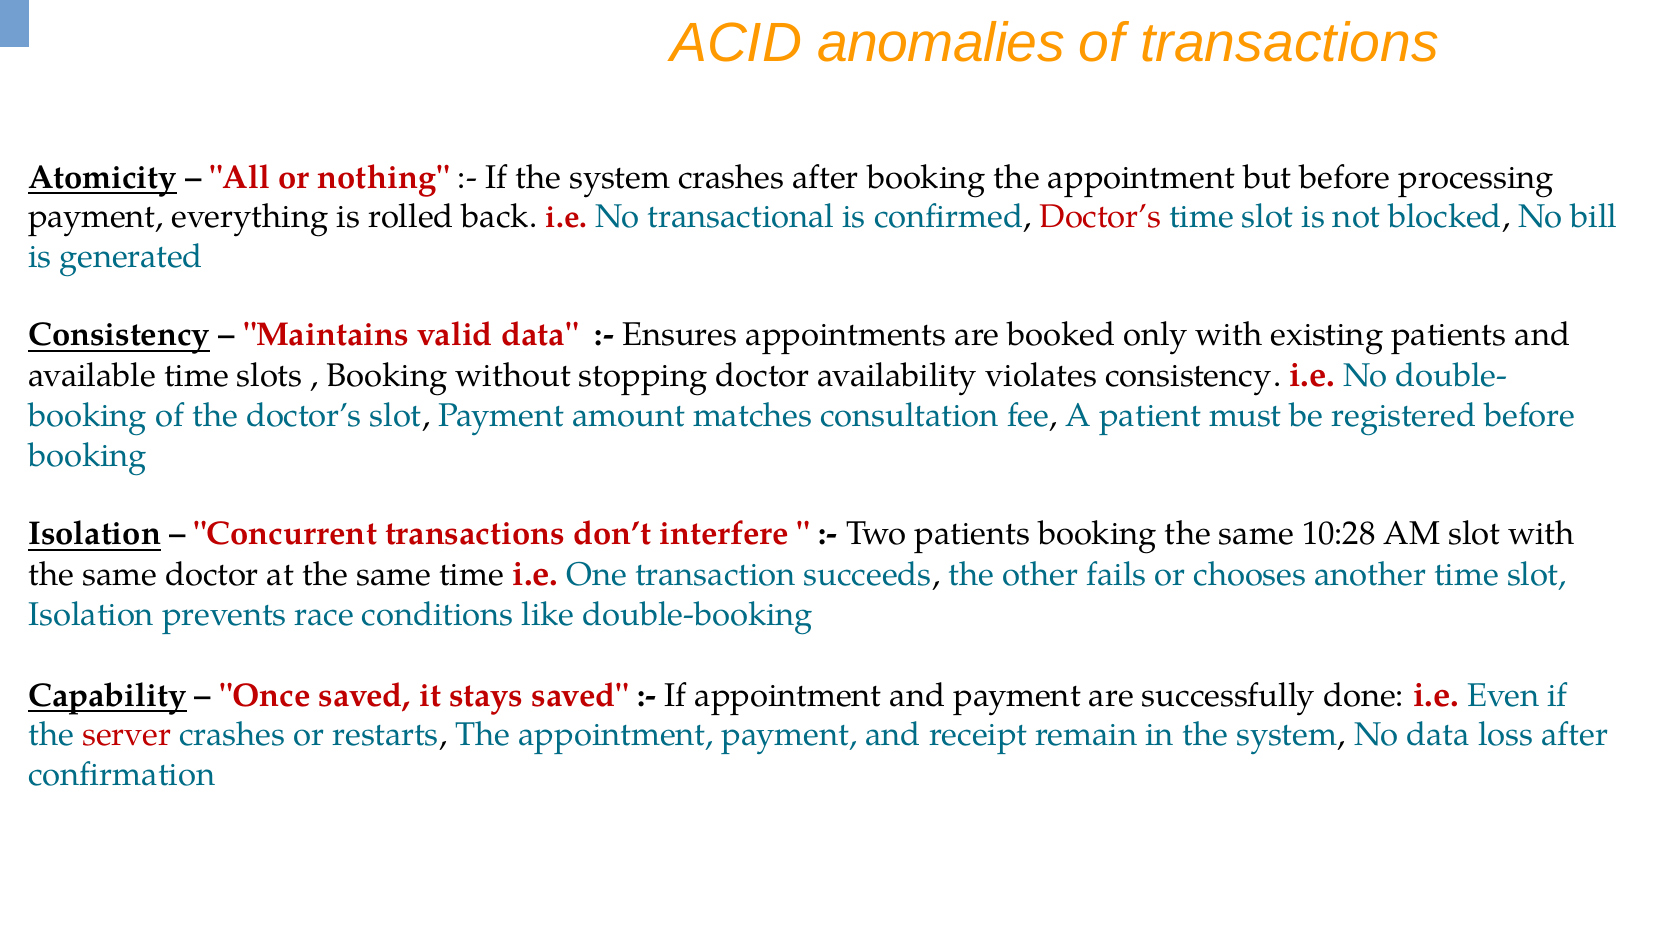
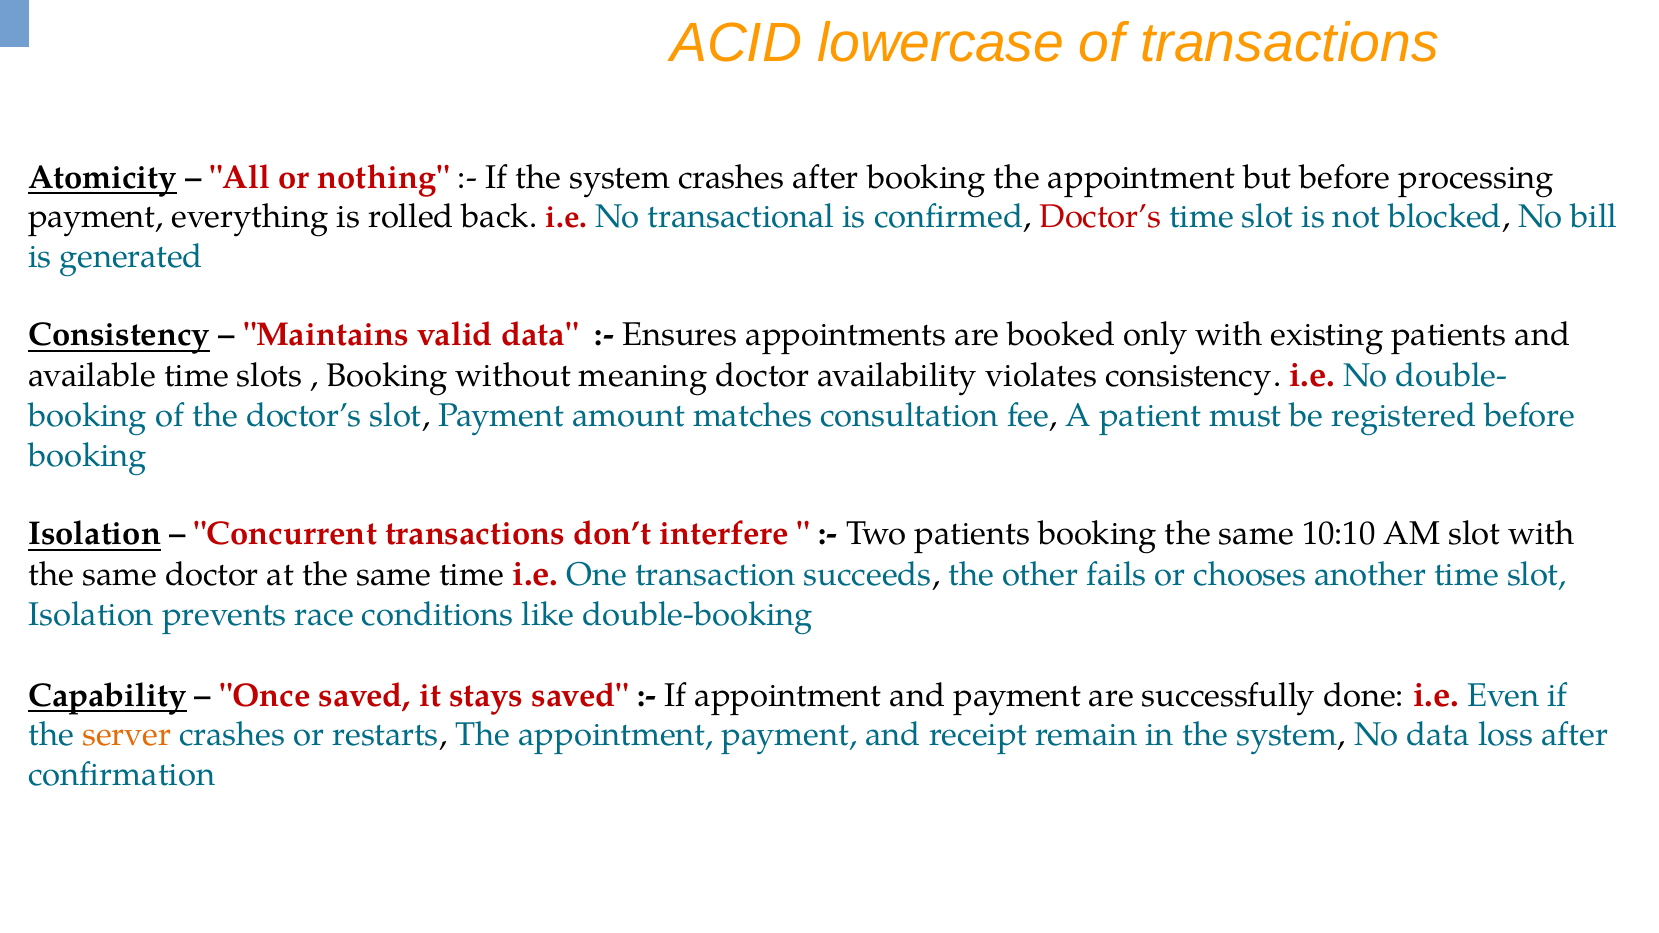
anomalies: anomalies -> lowercase (941, 43)
stopping: stopping -> meaning (643, 376)
10:28: 10:28 -> 10:10 (1339, 534)
server colour: red -> orange (127, 735)
